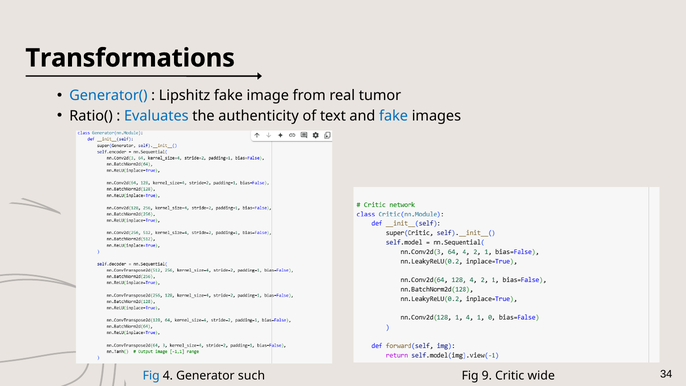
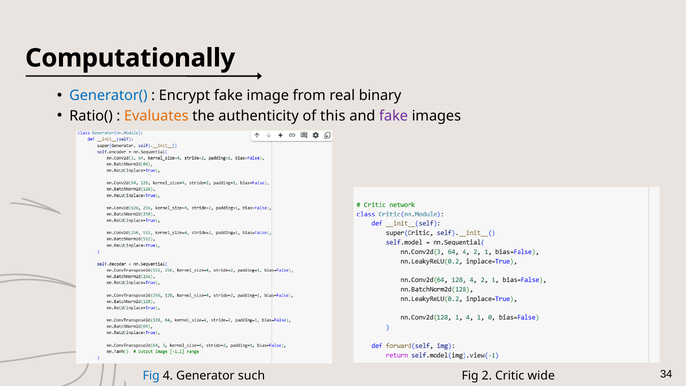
Transformations: Transformations -> Computationally (130, 58)
Lipshitz: Lipshitz -> Encrypt (185, 96)
tumor: tumor -> binary (380, 96)
Evaluates colour: blue -> orange (156, 116)
text: text -> this (333, 116)
fake colour: blue -> purple (394, 116)
9: 9 -> 2 (487, 376)
